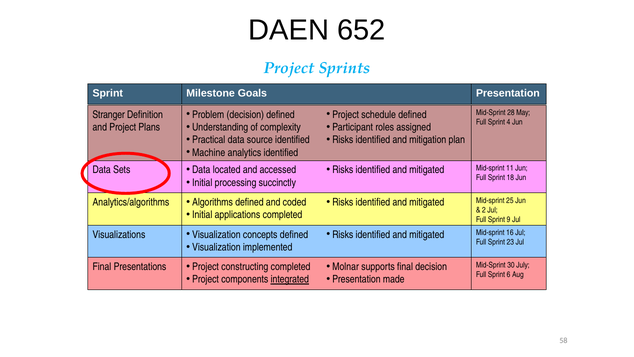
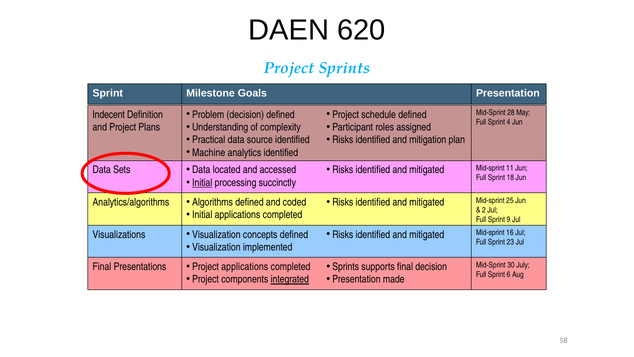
652: 652 -> 620 (361, 30)
Stranger: Stranger -> Indecent (109, 114)
Initial underline: none -> present (202, 182)
Molnar: Molnar -> Sprints (346, 266)
Project constructing: constructing -> applications (245, 266)
